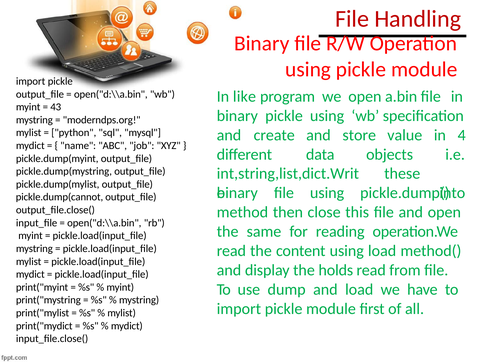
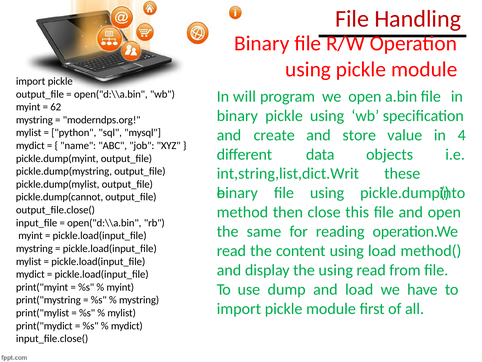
like: like -> will (244, 96)
43: 43 -> 62 (56, 107)
the holds: holds -> using (336, 270)
